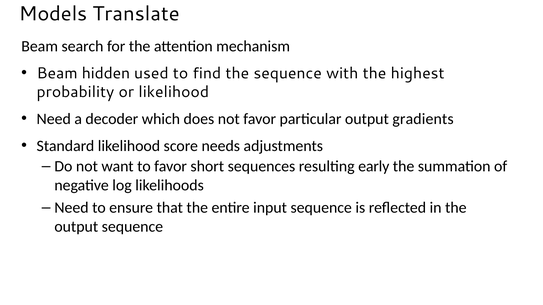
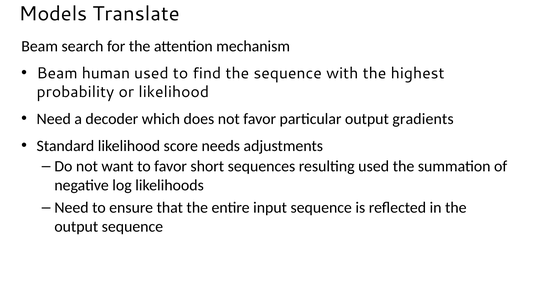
hidden: hidden -> human (106, 73)
resulting early: early -> used (374, 167)
